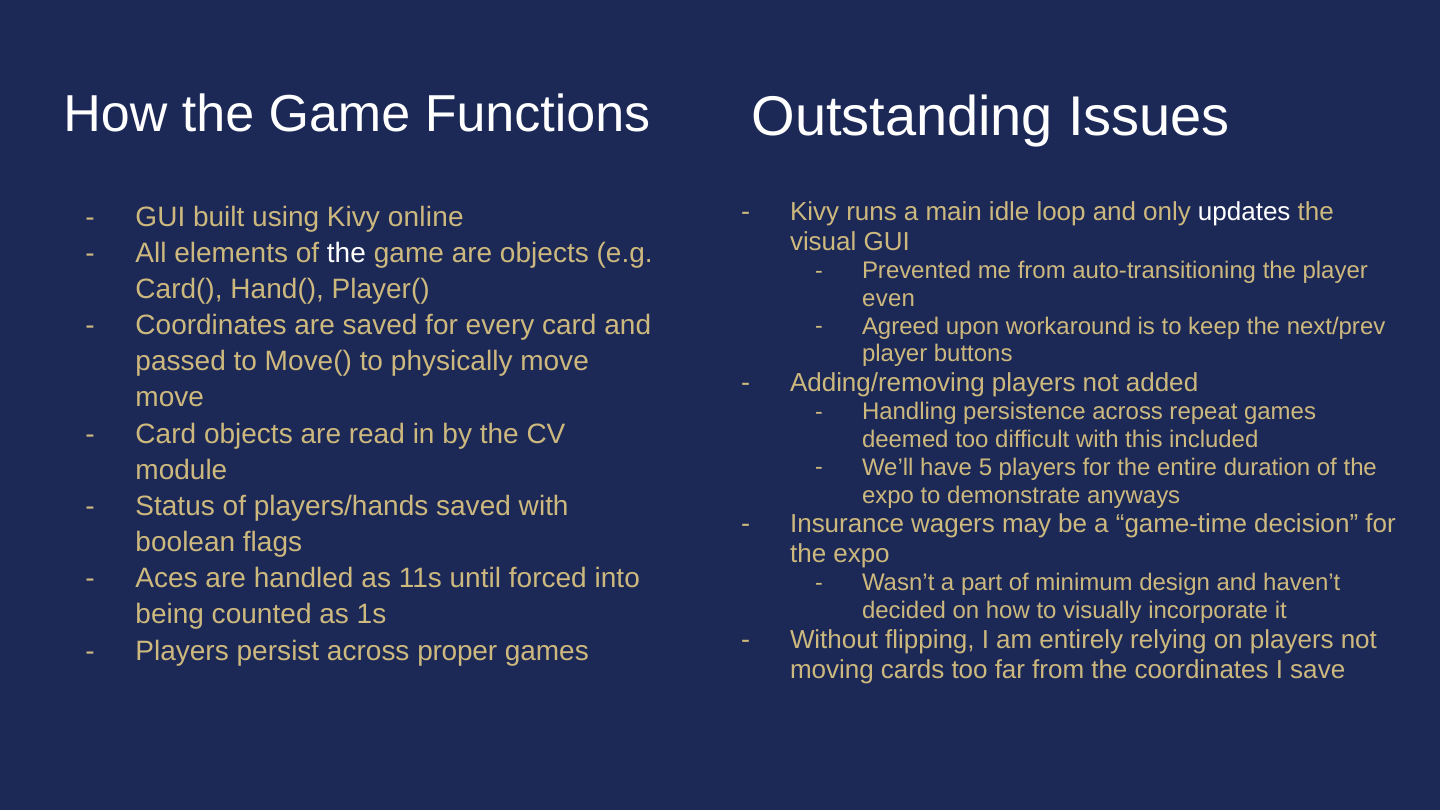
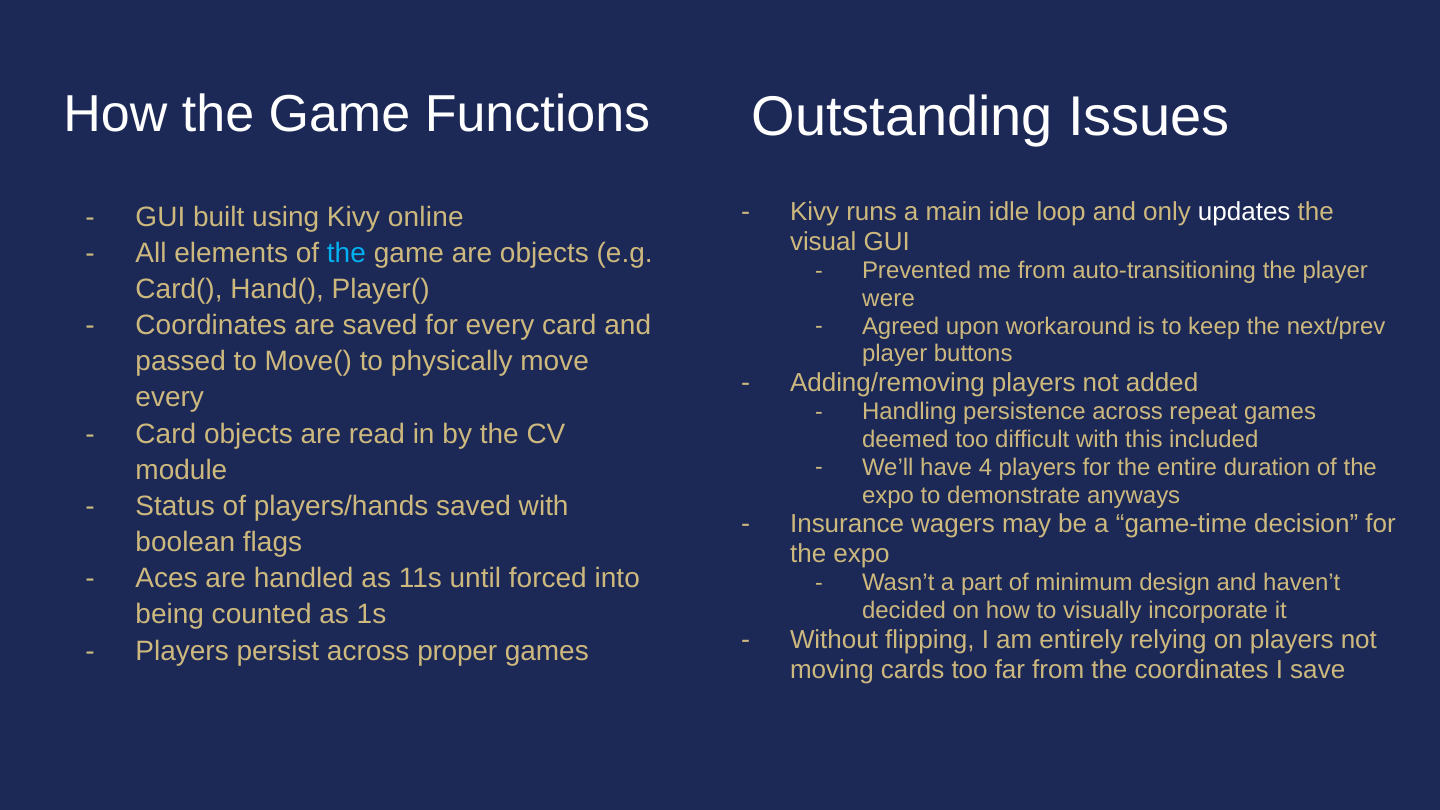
the colour: white -> light blue (346, 253)
even: even -> were (889, 298)
move: move -> every (170, 398)
5: 5 -> 4 (985, 467)
